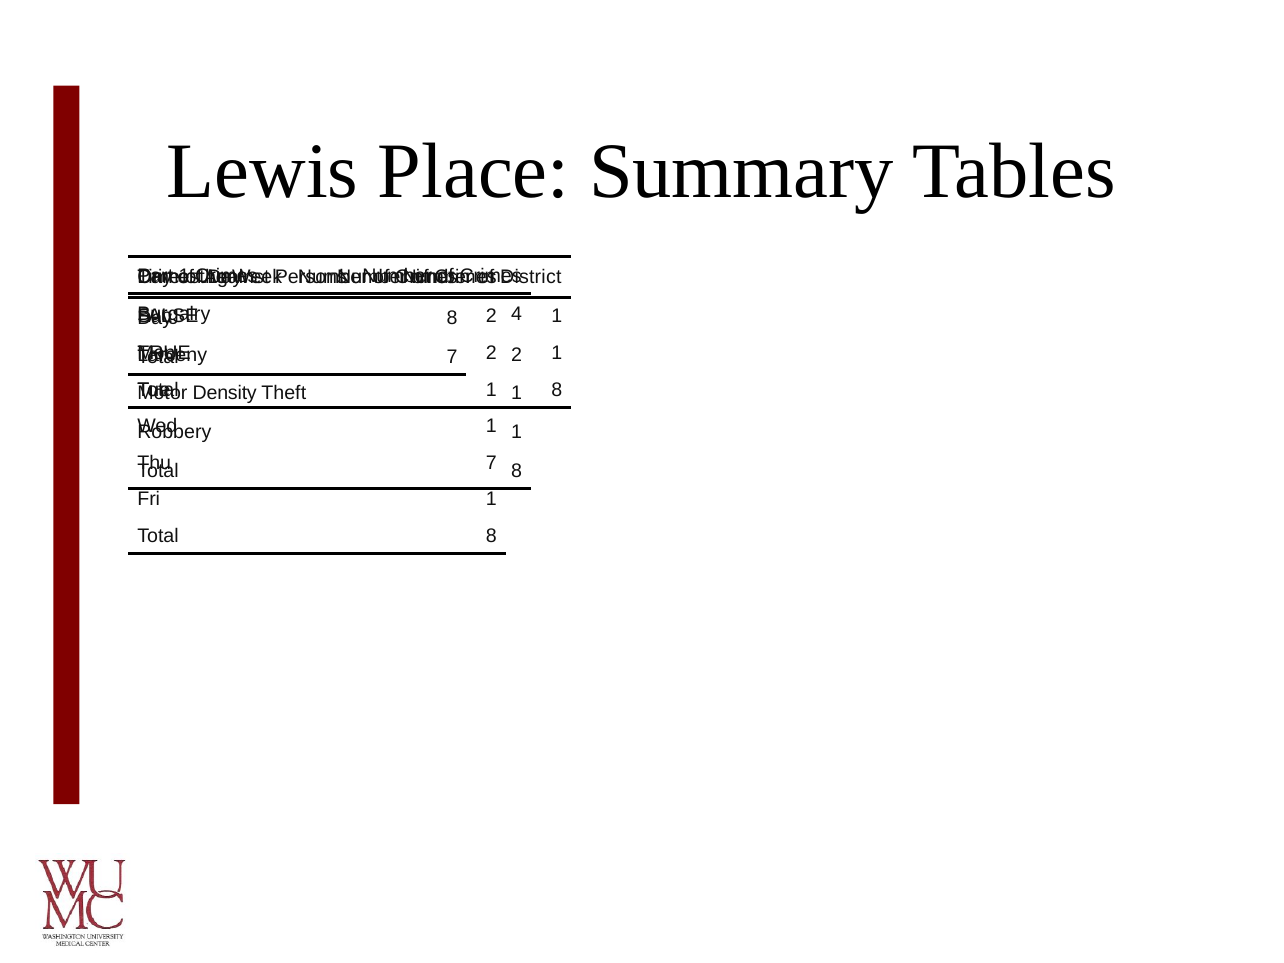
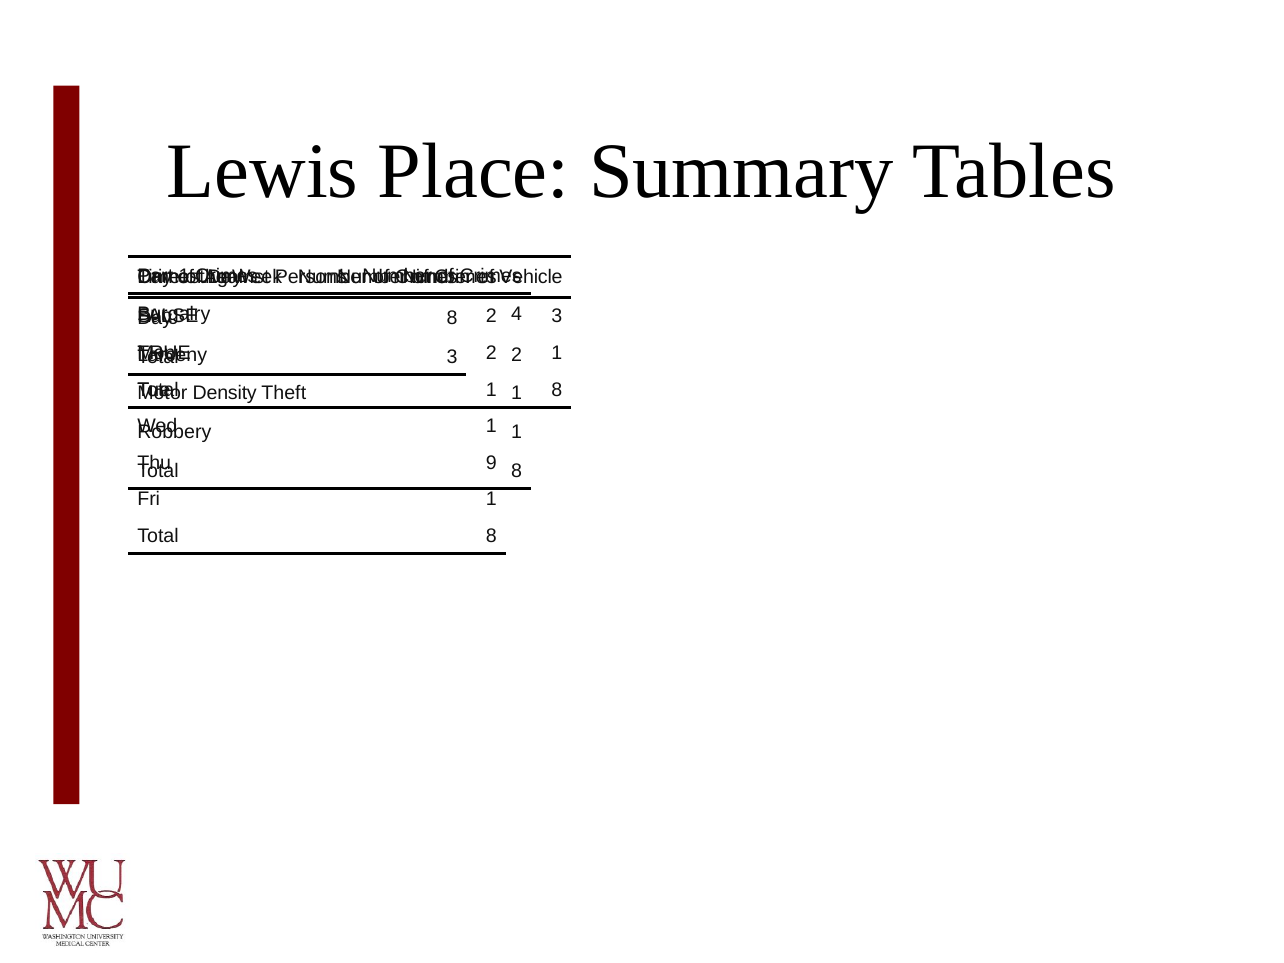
District: District -> Vehicle (531, 278)
1: 1 -> 3 (557, 316)
7: 7 -> 3 (452, 357)
7: 7 -> 9 (491, 463)
